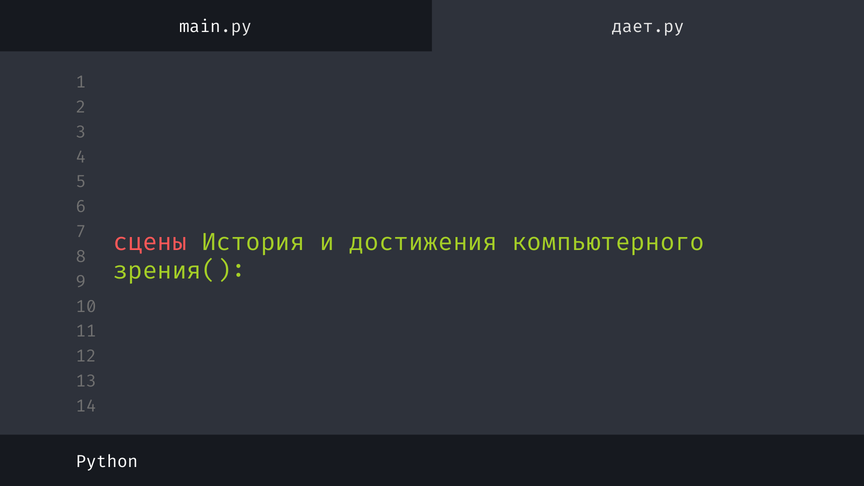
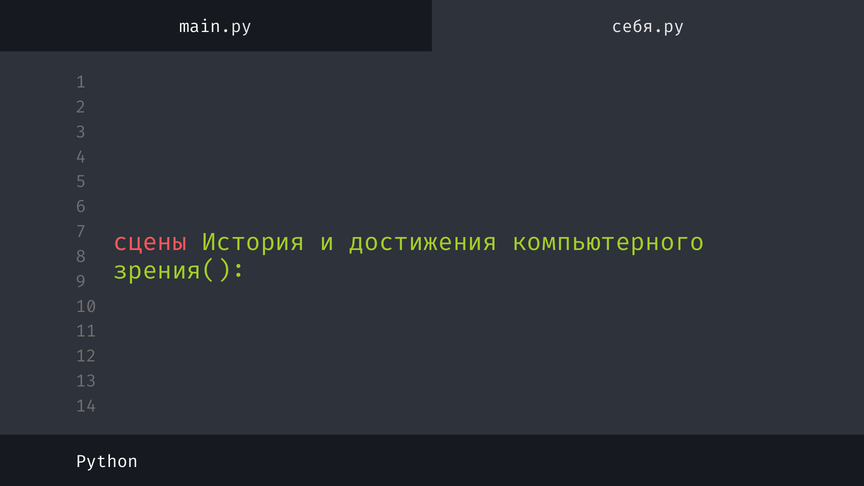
дает.py: дает.py -> себя.py (648, 27)
